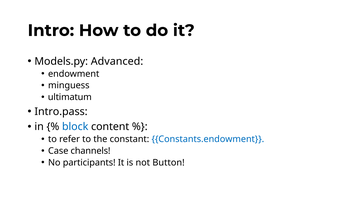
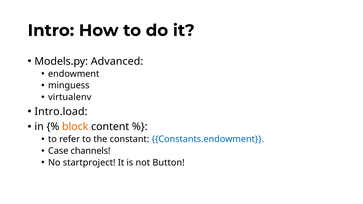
ultimatum: ultimatum -> virtualenv (70, 97)
Intro.pass: Intro.pass -> Intro.load (61, 112)
block colour: blue -> orange (75, 127)
participants: participants -> startproject (89, 163)
